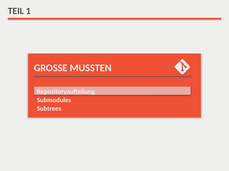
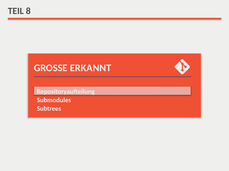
1: 1 -> 8 (28, 11)
MUSSTEN: MUSSTEN -> ERKANNT (91, 68)
